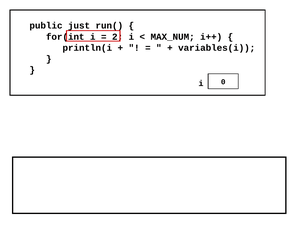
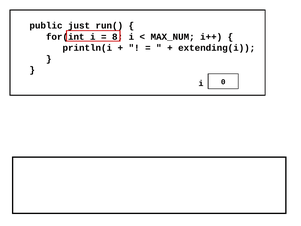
2: 2 -> 8 (118, 37)
variables(i: variables(i -> extending(i (217, 48)
